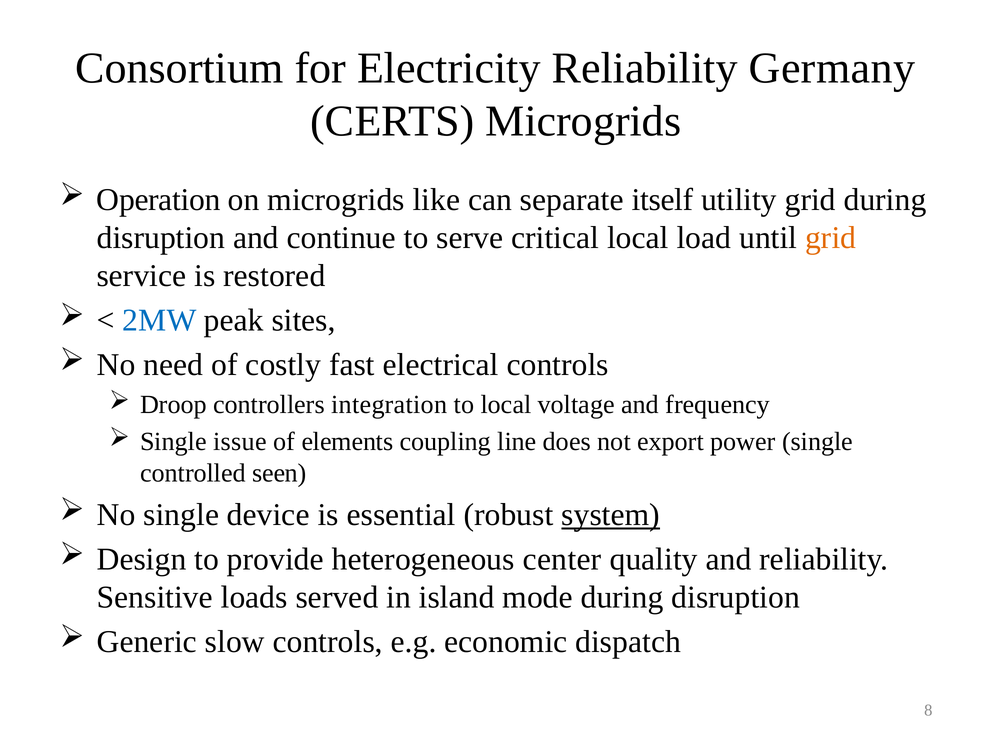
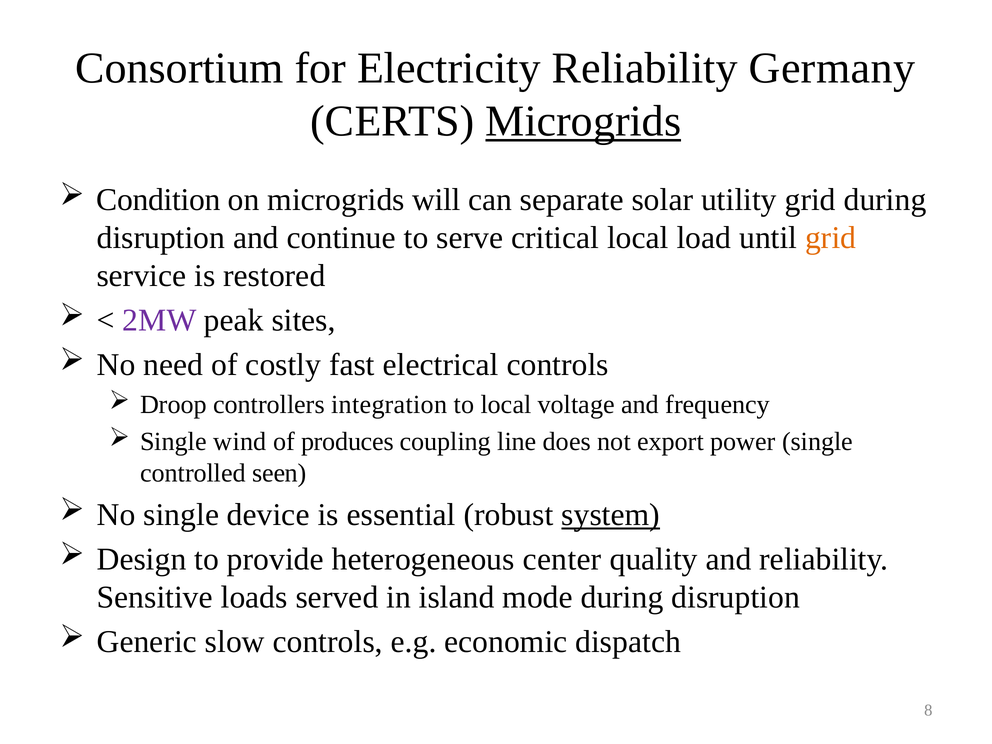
Microgrids underline: none -> present (583, 121)
Operation: Operation -> Condition (158, 200)
like: like -> will (437, 200)
itself: itself -> solar (662, 200)
2MW colour: blue -> purple (159, 320)
issue: issue -> wind (240, 442)
elements: elements -> produces (347, 442)
